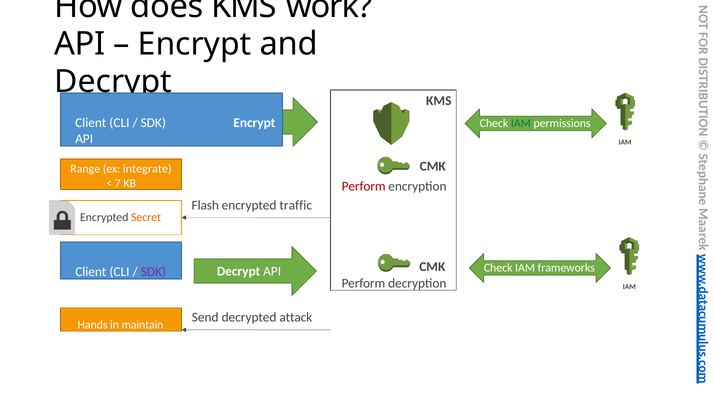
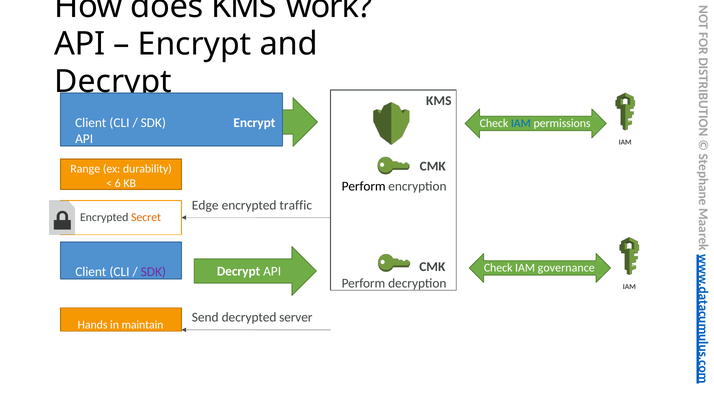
IAM colour: green -> blue (521, 124)
integrate: integrate -> durability (147, 169)
7: 7 -> 6 (118, 183)
Perform colour: red -> black (364, 186)
Flash: Flash -> Edge (205, 206)
frameworks: frameworks -> governance (566, 268)
attack: attack -> server (296, 318)
